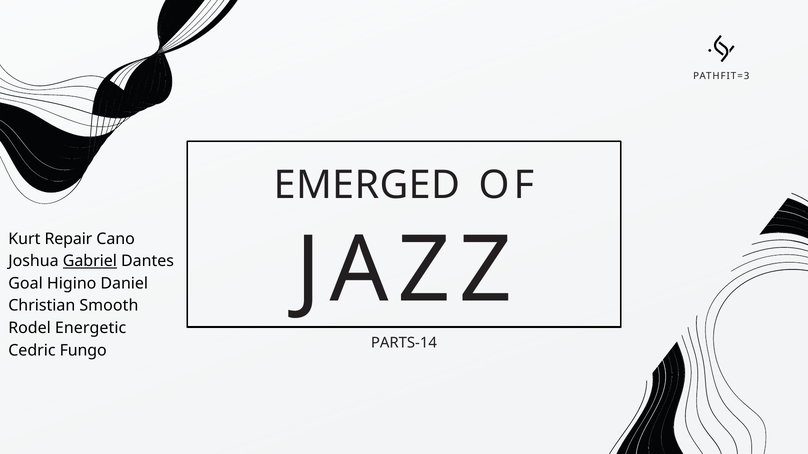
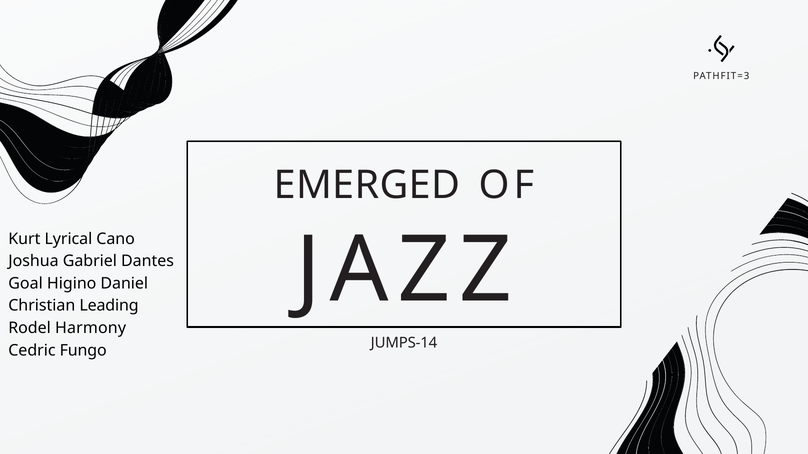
Repair: Repair -> Lyrical (68, 239)
Gabriel underline: present -> none (90, 261)
Smooth: Smooth -> Leading (109, 306)
Energetic: Energetic -> Harmony (91, 328)
PARTS-14: PARTS-14 -> JUMPS-14 (404, 343)
